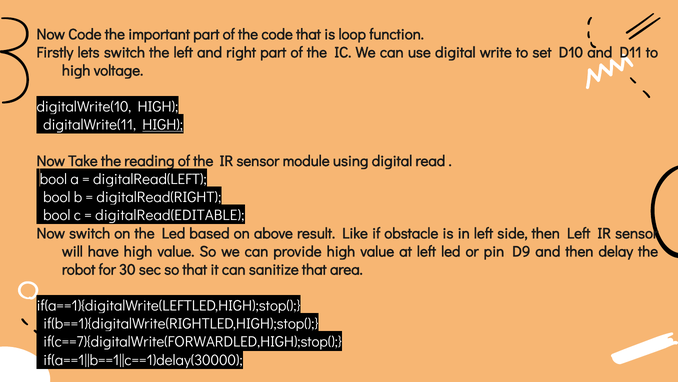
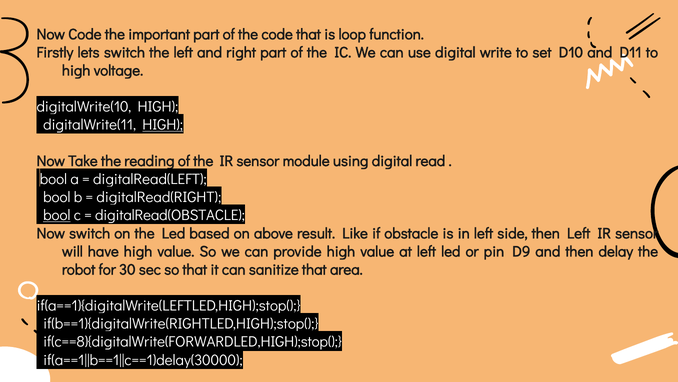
bool underline: none -> present (57, 215)
digitalRead(EDITABLE: digitalRead(EDITABLE -> digitalRead(OBSTACLE (170, 215)
if(c==7){digitalWrite(FORWARDLED,HIGH);stop(: if(c==7){digitalWrite(FORWARDLED,HIGH);stop( -> if(c==8){digitalWrite(FORWARDLED,HIGH);stop( (192, 341)
